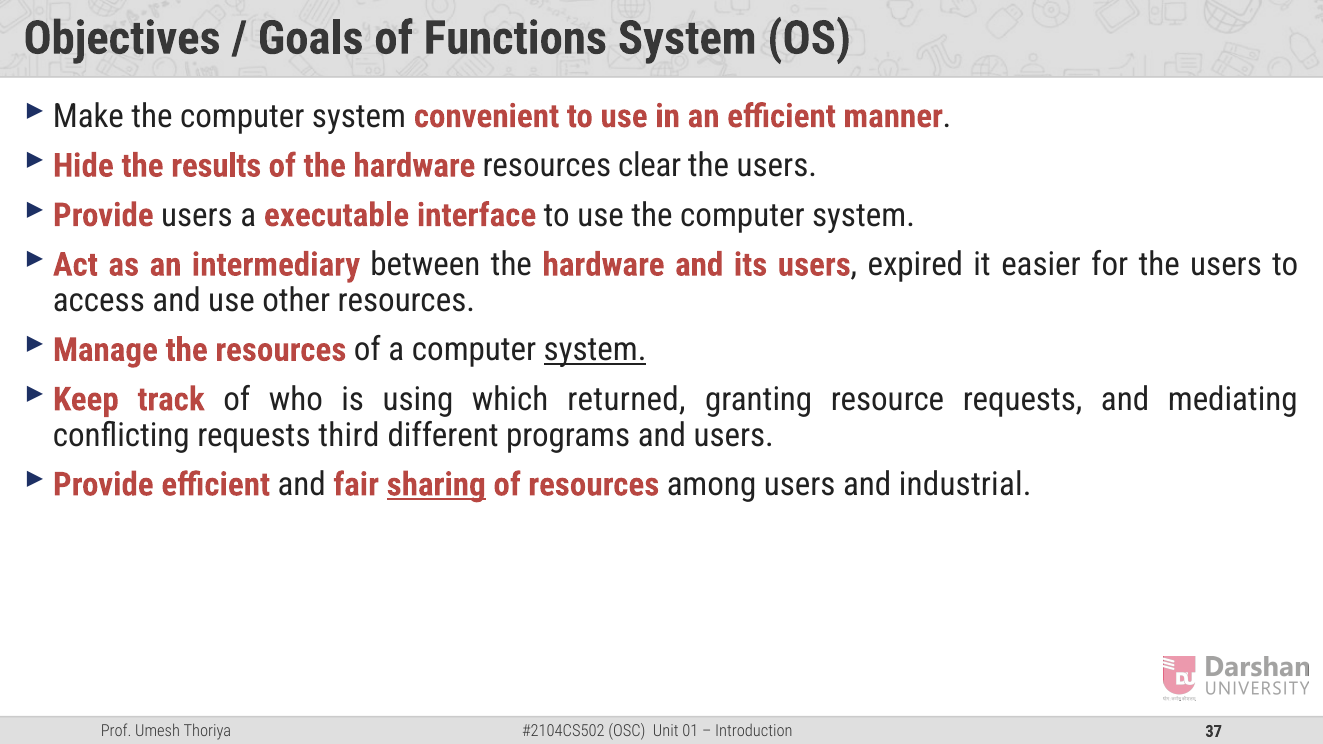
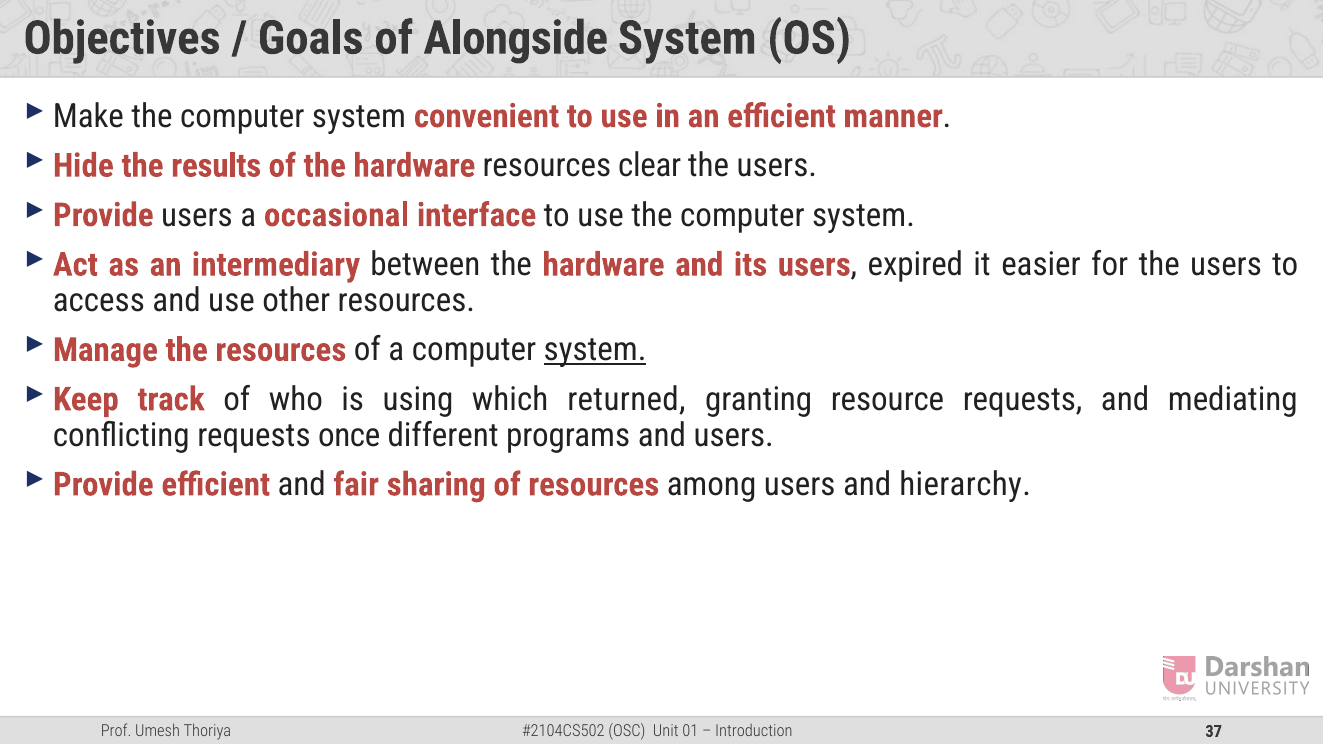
Functions: Functions -> Alongside (516, 38)
executable: executable -> occasional (336, 215)
third: third -> once (349, 435)
sharing underline: present -> none (436, 485)
industrial: industrial -> hierarchy (965, 485)
